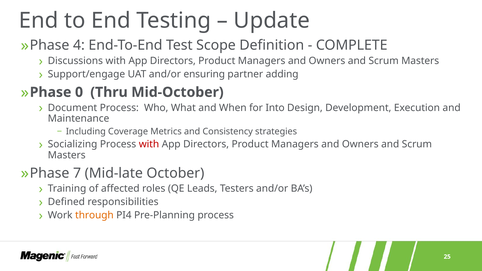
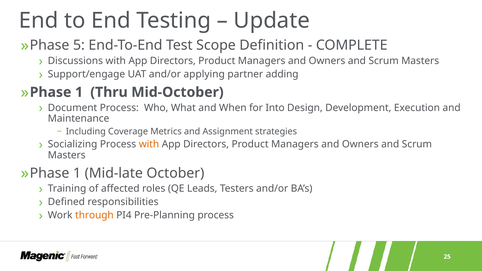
4: 4 -> 5 (79, 45)
ensuring: ensuring -> applying (204, 74)
Phase 0: 0 -> 1 (79, 92)
Consistency: Consistency -> Assignment (228, 131)
with colour: red -> orange (149, 144)
7: 7 -> 1 (77, 173)
